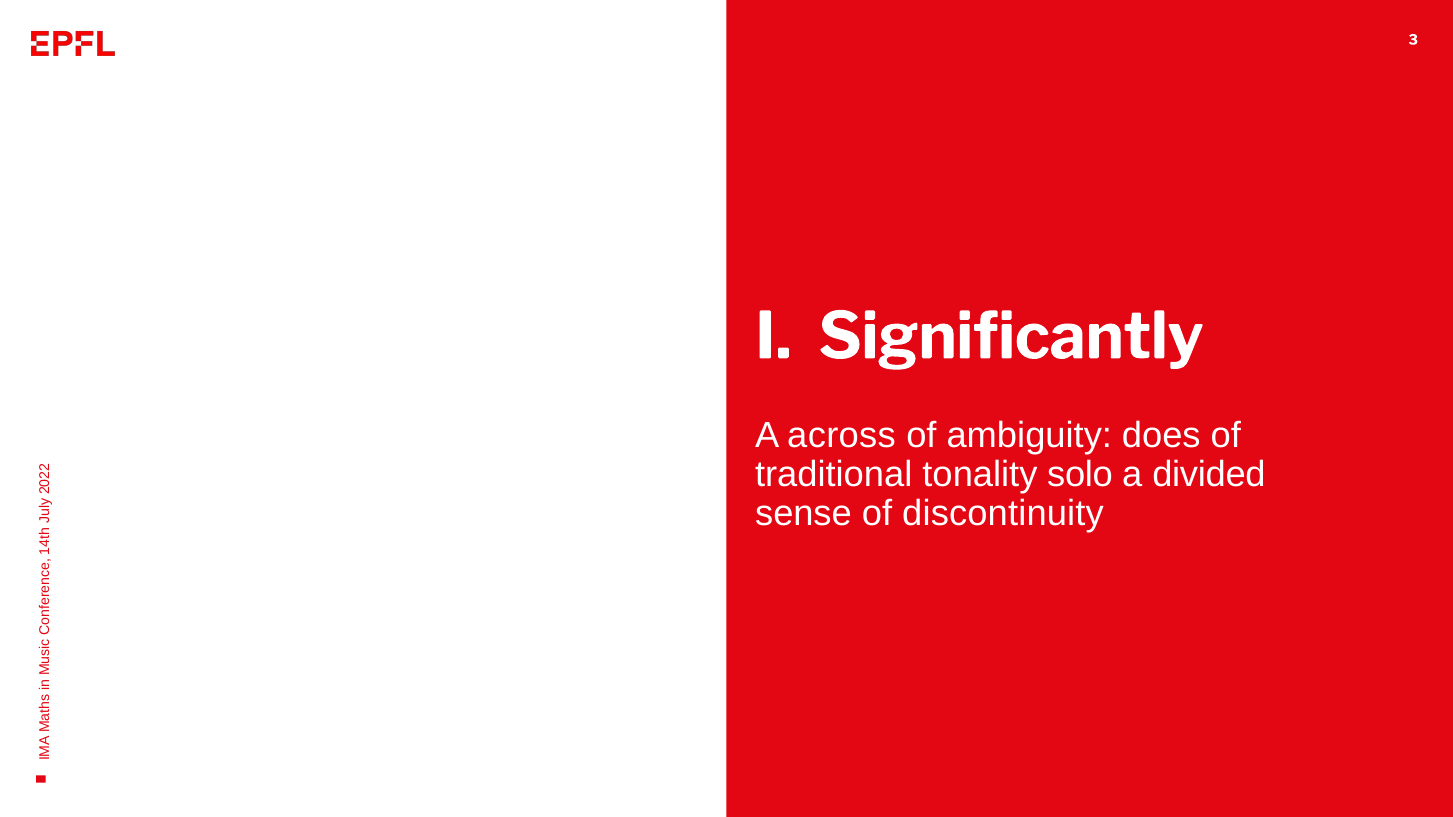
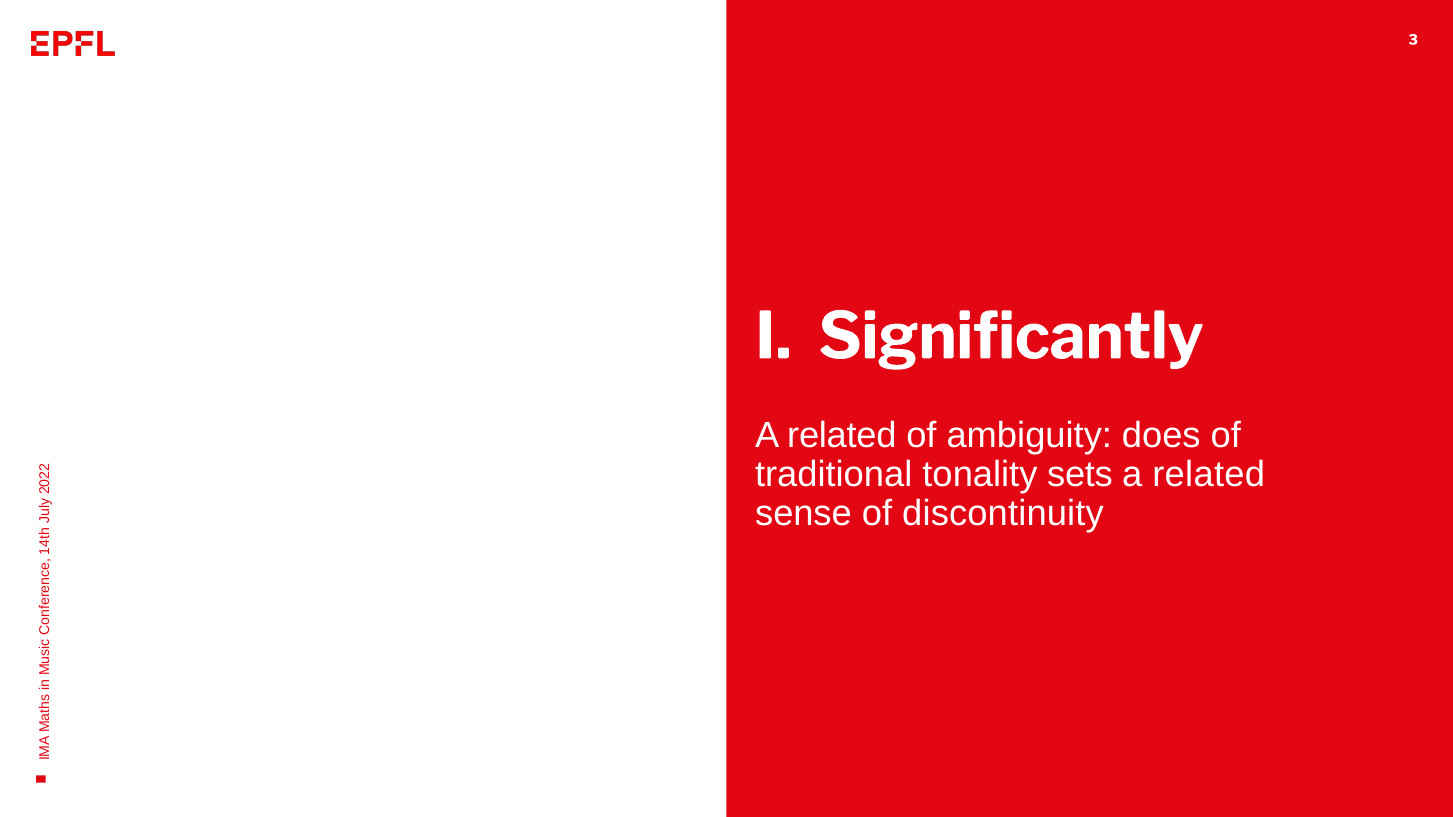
across: across -> related (842, 435)
solo: solo -> sets (1080, 475)
divided: divided -> related (1209, 475)
